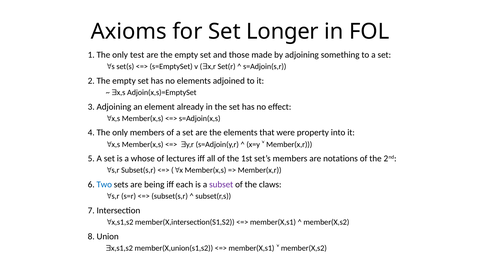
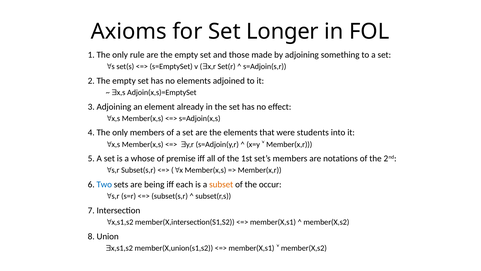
test: test -> rule (137, 55)
property: property -> students (313, 132)
lectures: lectures -> premise (181, 158)
subset colour: purple -> orange (221, 184)
claws: claws -> occur (270, 184)
